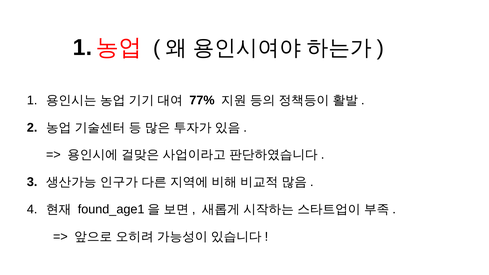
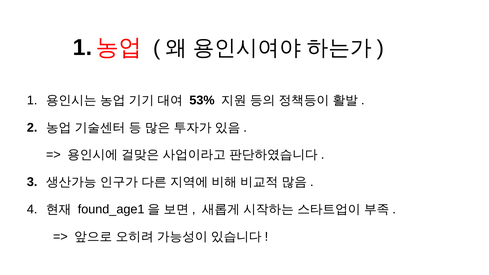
77%: 77% -> 53% (202, 100)
